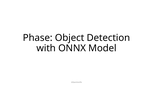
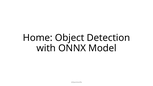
Phase: Phase -> Home (38, 38)
